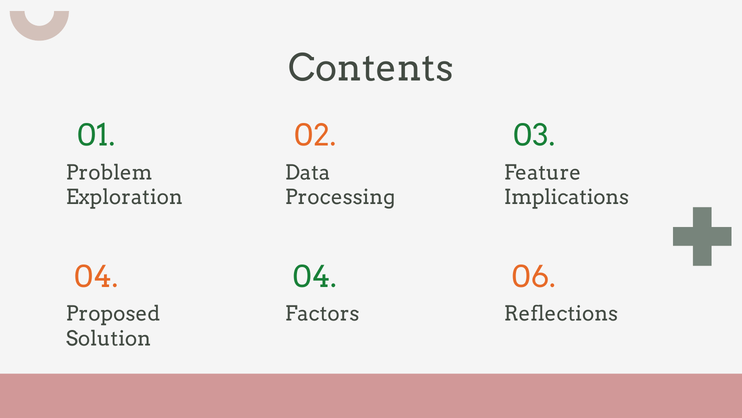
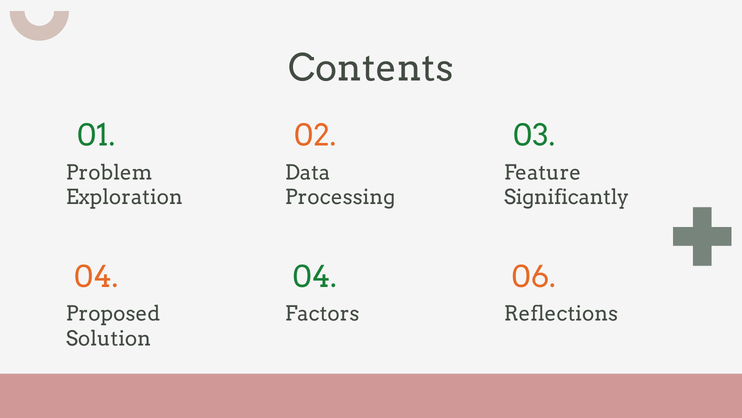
Implications: Implications -> Significantly (566, 197)
